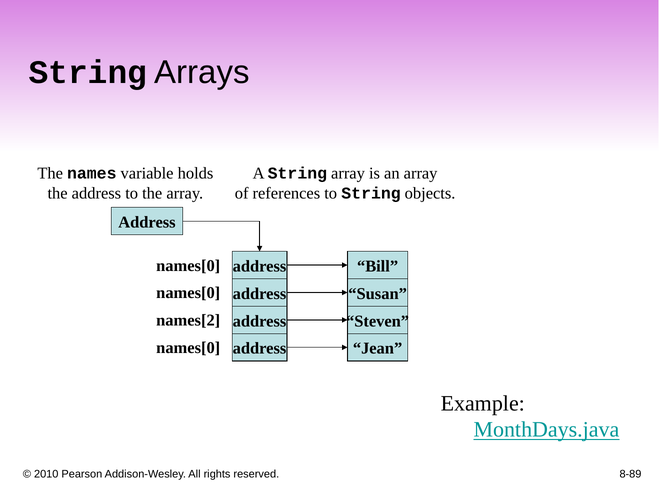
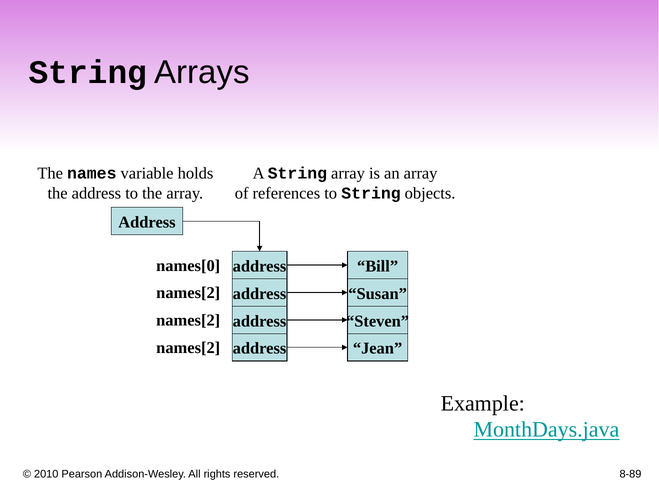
names[0: names[0 -> names[2 (188, 293)
names[0: names[0 -> names[2 (188, 348)
